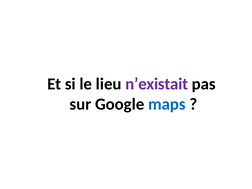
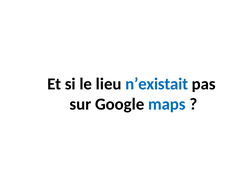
n’existait colour: purple -> blue (157, 84)
